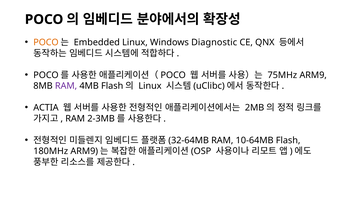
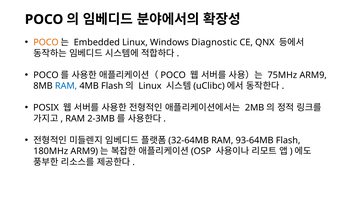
RAM colour: purple -> blue (66, 86)
ACTIA: ACTIA -> POSIX (46, 108)
10-64MB: 10-64MB -> 93-64MB (255, 140)
